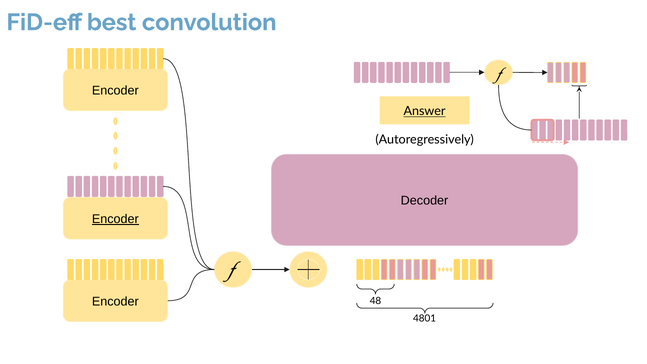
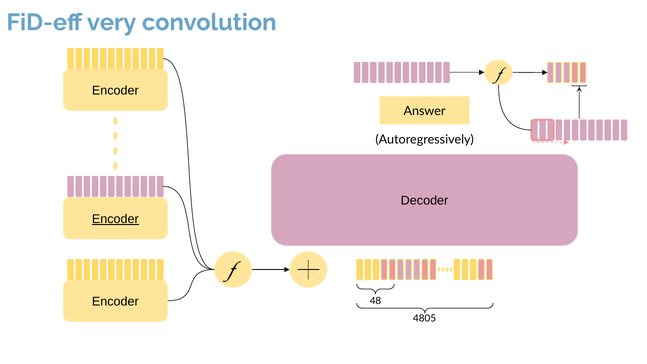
best: best -> very (112, 22)
Answer underline: present -> none (425, 111)
4801: 4801 -> 4805 (425, 319)
